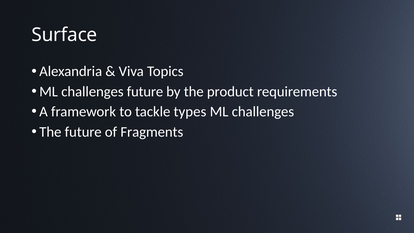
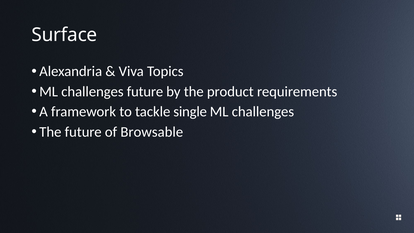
types: types -> single (190, 112)
Fragments: Fragments -> Browsable (152, 132)
